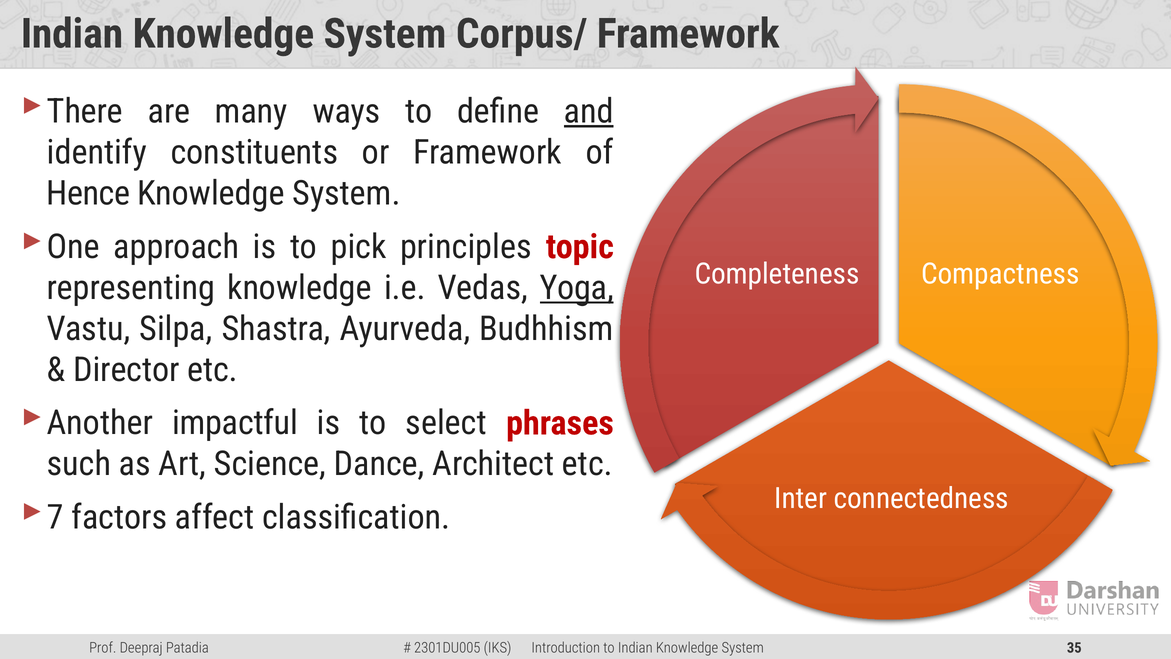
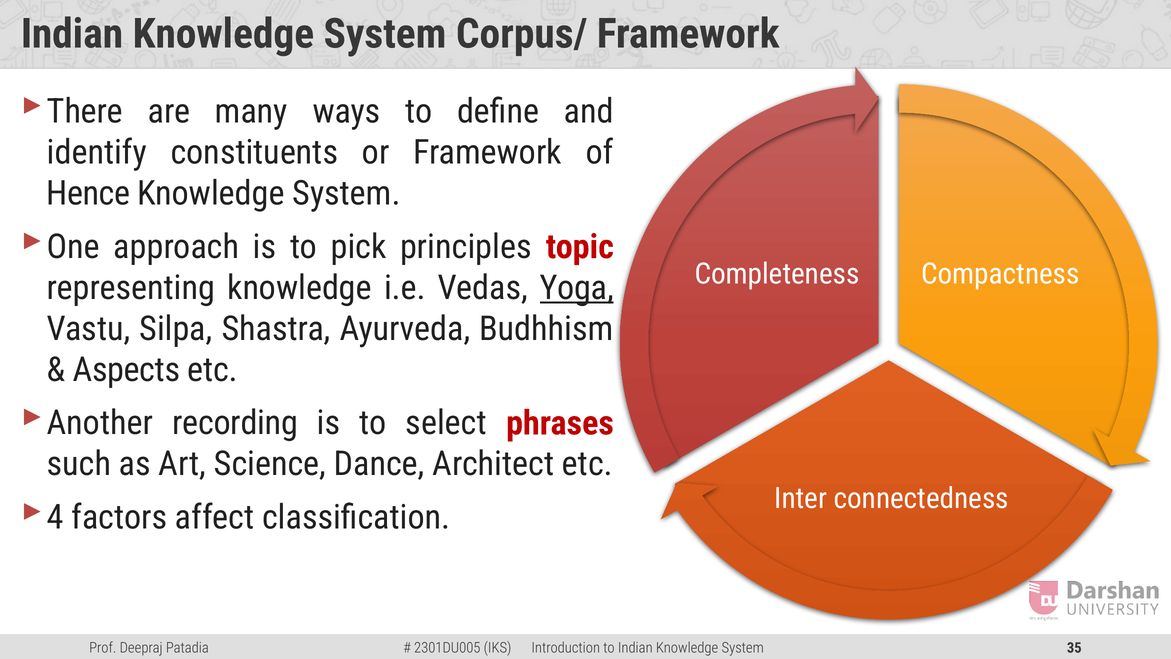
and underline: present -> none (589, 112)
Director: Director -> Aspects (126, 370)
impactful: impactful -> recording (235, 423)
7: 7 -> 4 (55, 517)
